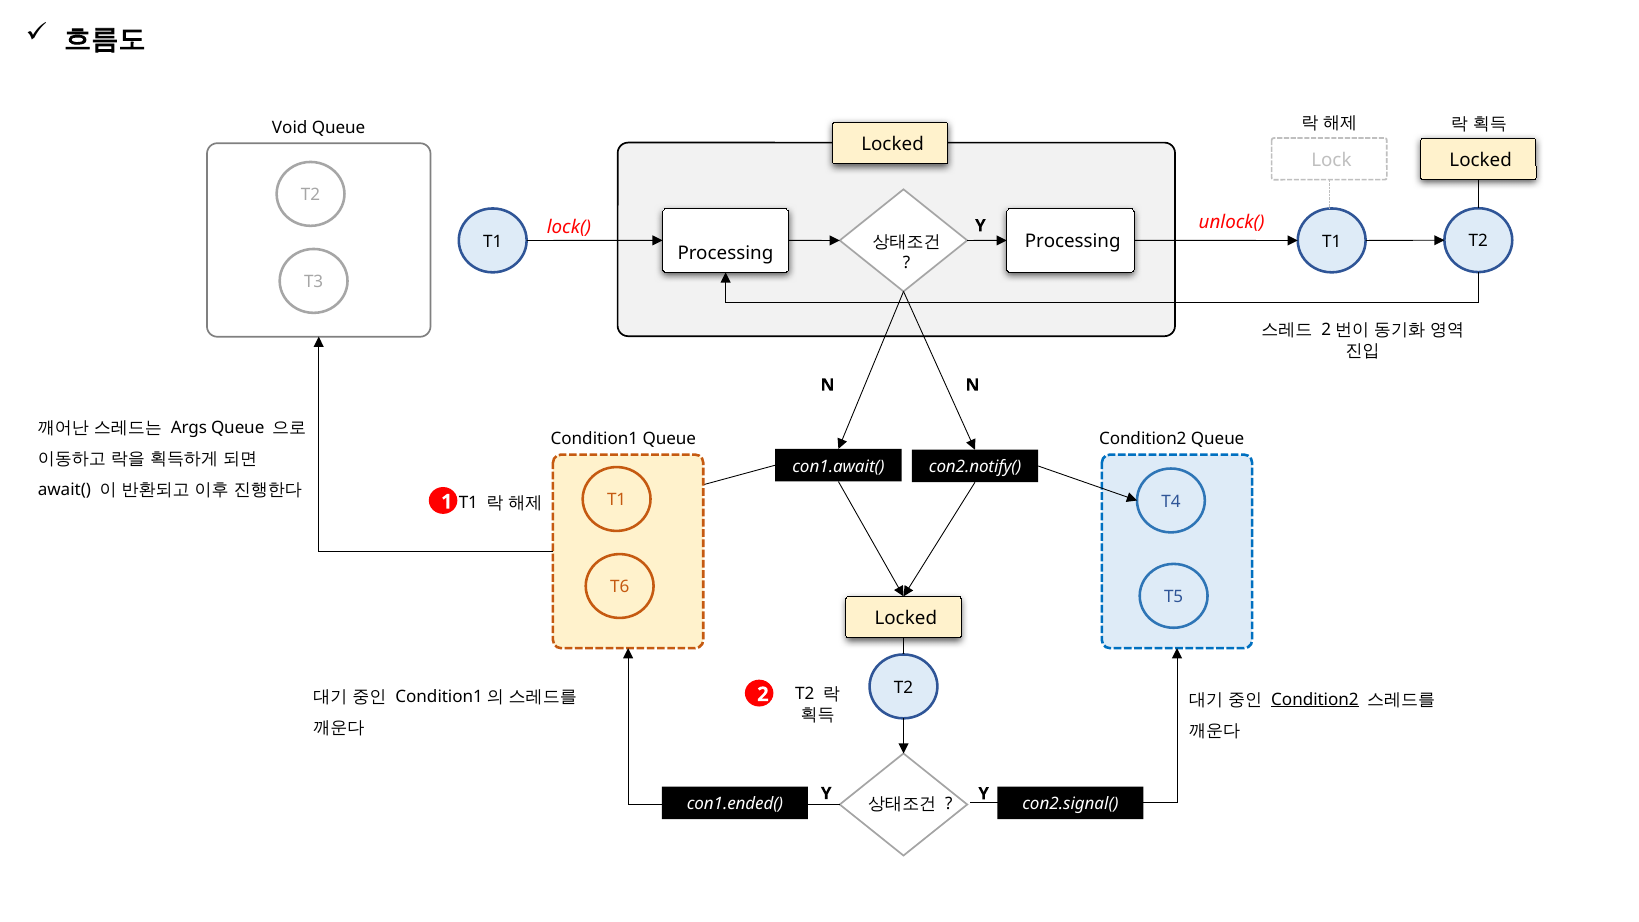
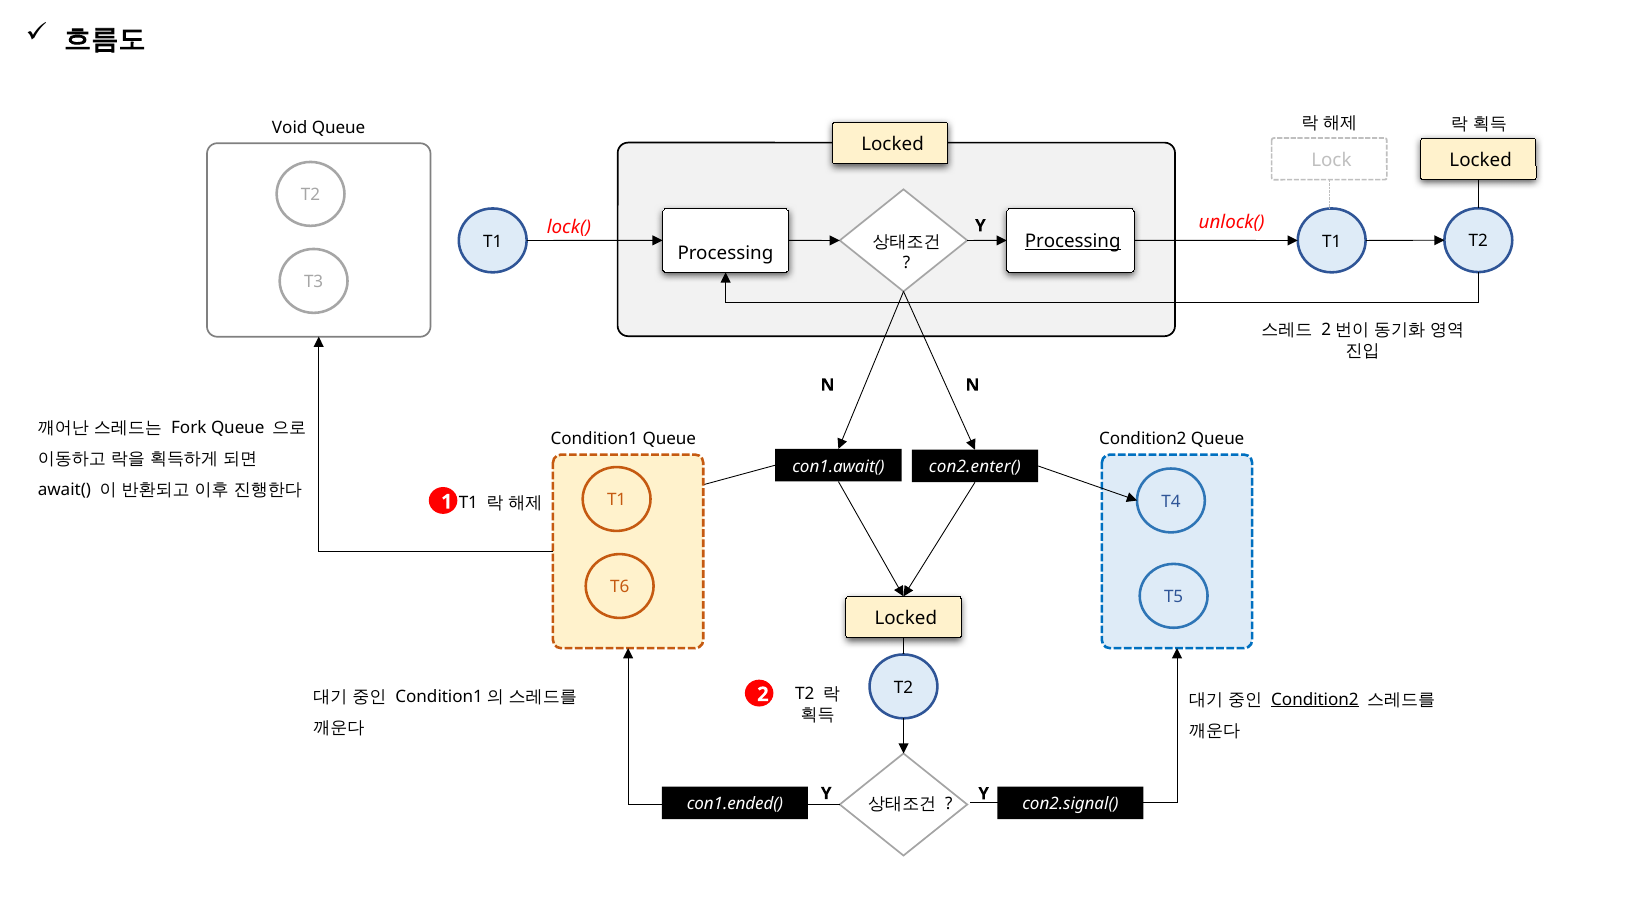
Processing underline: none -> present (1073, 242)
Args: Args -> Fork (189, 428)
con2.notify(: con2.notify( -> con2.enter( (975, 467)
